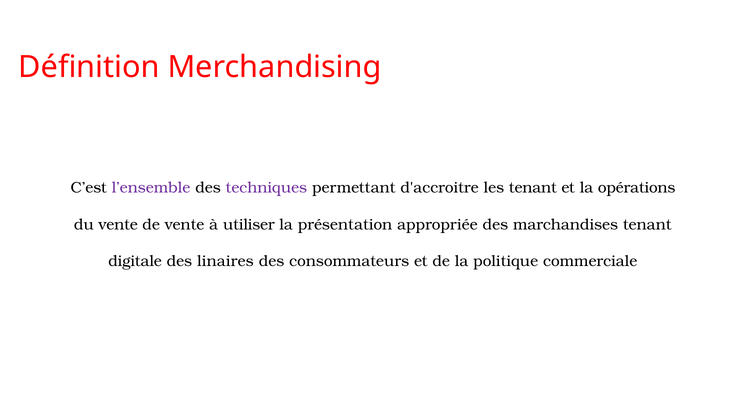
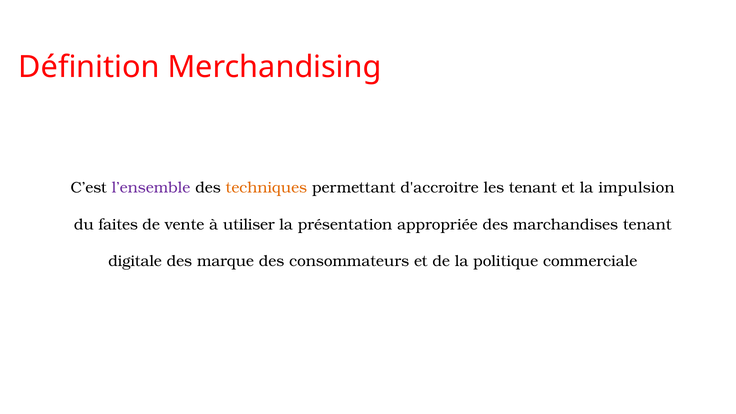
techniques colour: purple -> orange (266, 188)
opérations: opérations -> impulsion (637, 188)
du vente: vente -> faites (118, 225)
linaires: linaires -> marque (226, 261)
